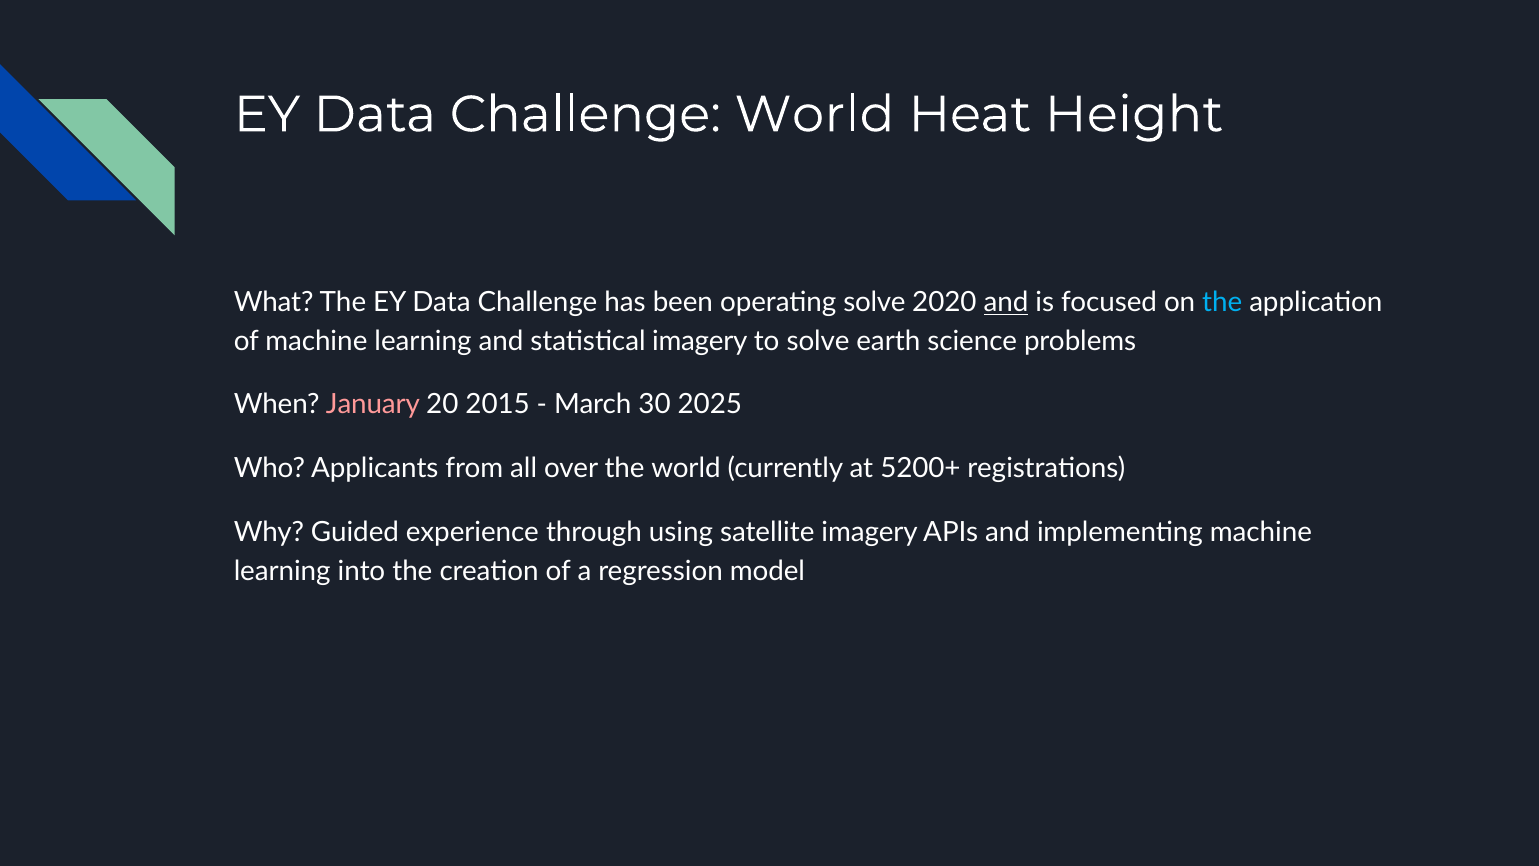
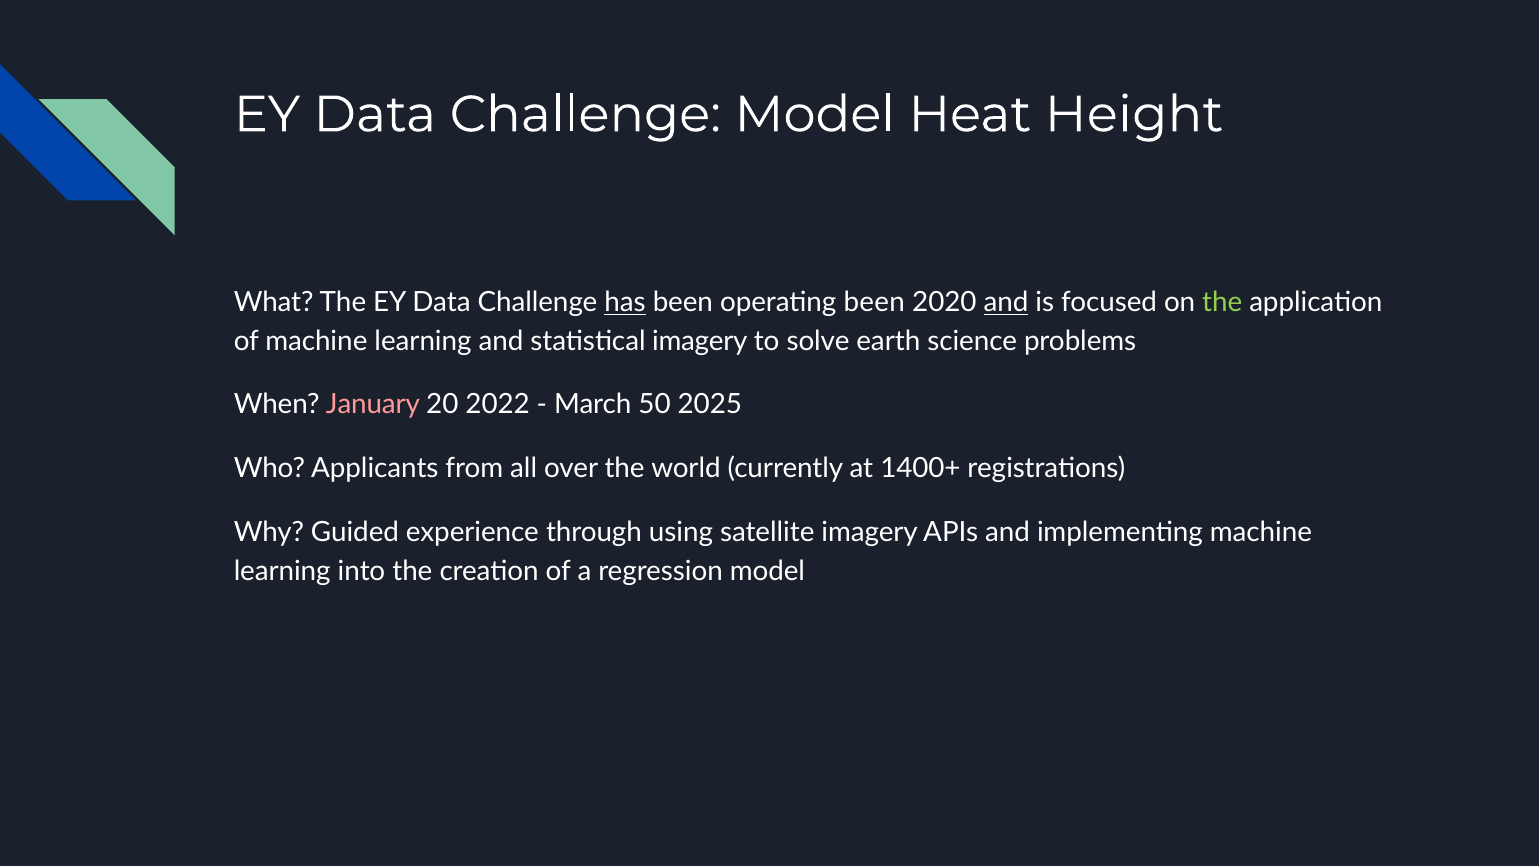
Challenge World: World -> Model (815, 114)
has underline: none -> present (625, 302)
operating solve: solve -> been (874, 302)
the colour: light blue -> light green (1222, 302)
2015: 2015 -> 2022 (498, 405)
30: 30 -> 50 (655, 405)
5200+: 5200+ -> 1400+ (920, 469)
